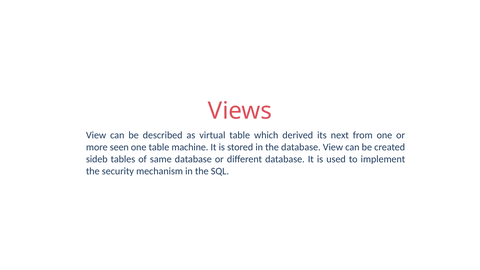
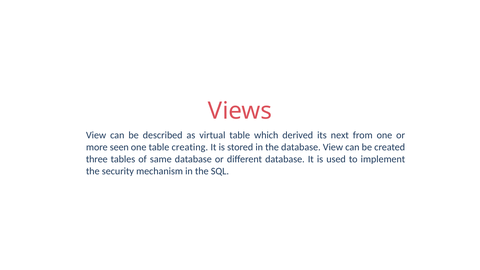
machine: machine -> creating (190, 147)
sideb: sideb -> three (97, 159)
